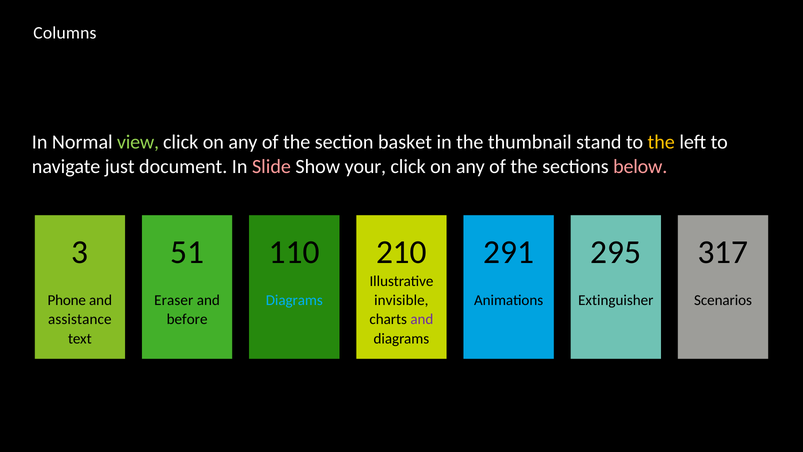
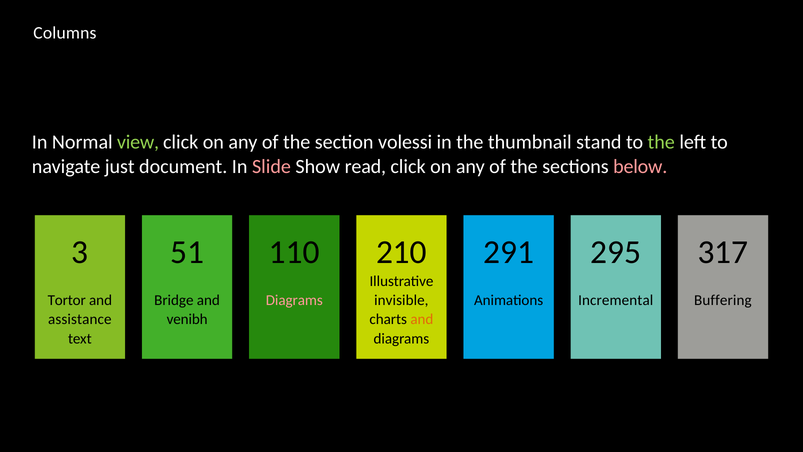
basket: basket -> volessi (405, 142)
the colour: yellow -> light green (661, 142)
your: your -> read (365, 166)
Phone: Phone -> Tortor (67, 300)
Eraser: Eraser -> Bridge (174, 300)
Diagrams colour: light blue -> pink (294, 300)
Extinguisher: Extinguisher -> Incremental (616, 300)
Scenarios: Scenarios -> Buffering (723, 300)
before: before -> venibh (187, 319)
and colour: purple -> orange (422, 319)
